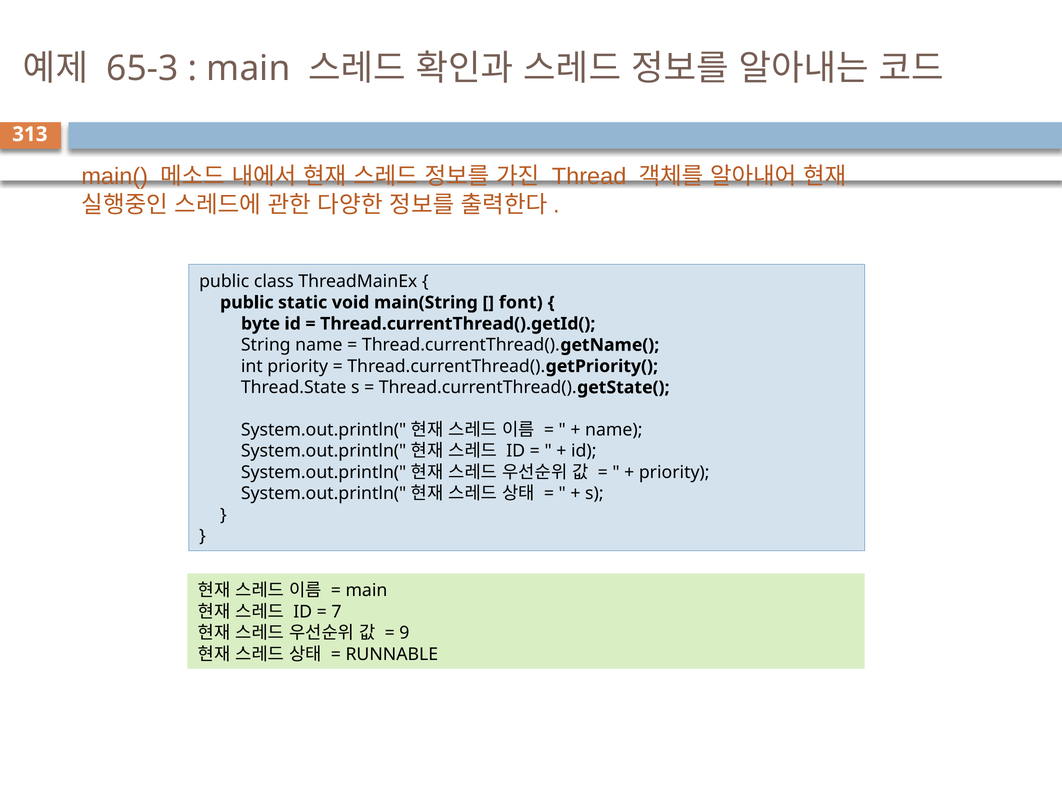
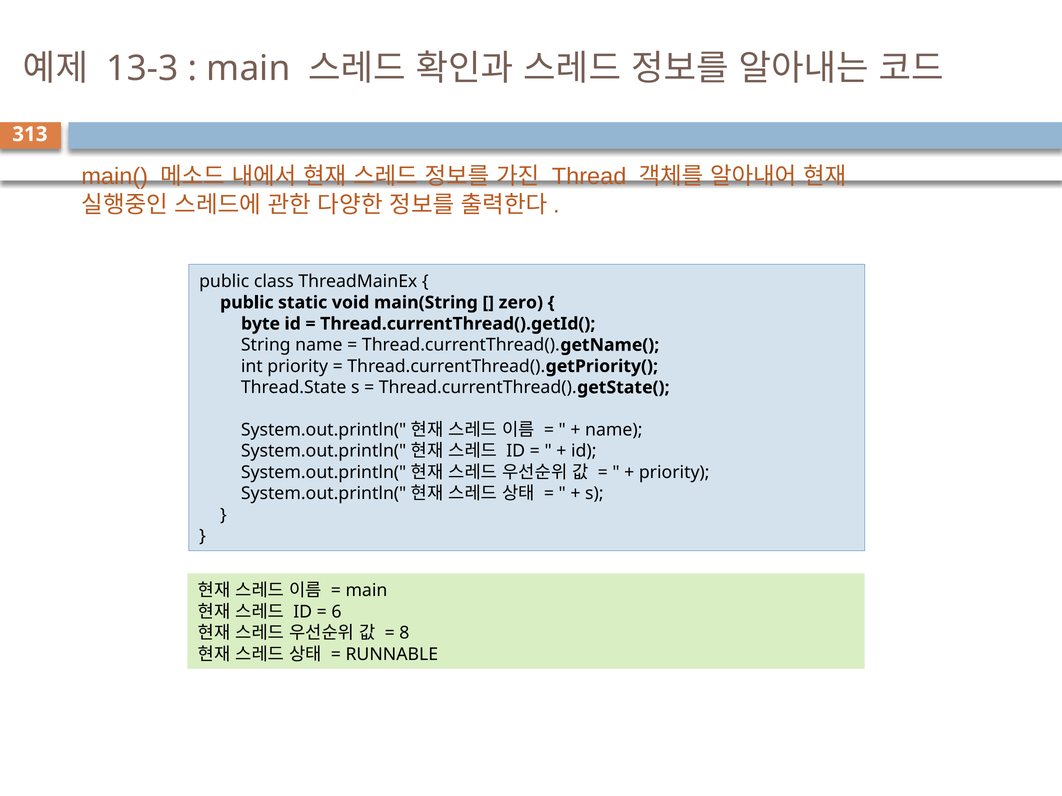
65-3: 65-3 -> 13-3 (143, 69)
font: font -> zero (521, 303)
7: 7 -> 6 (337, 612)
9: 9 -> 8 (404, 633)
